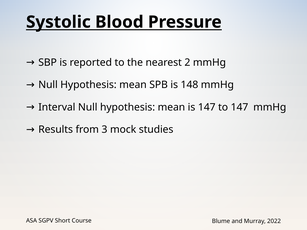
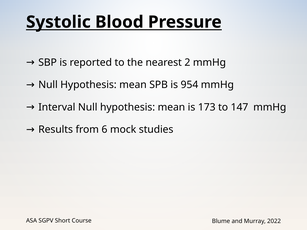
148: 148 -> 954 (189, 85)
is 147: 147 -> 173 (207, 107)
3: 3 -> 6 (104, 130)
